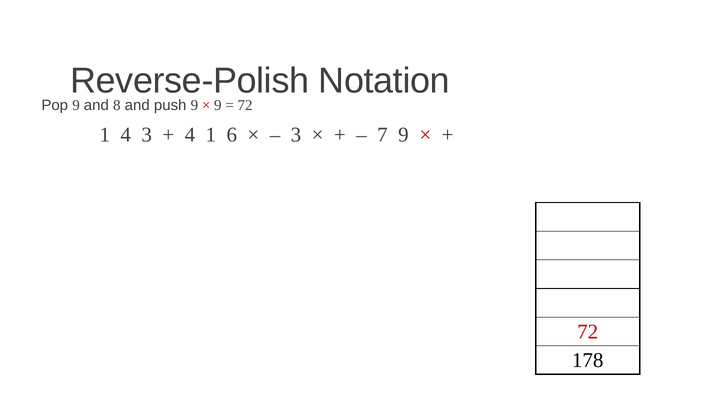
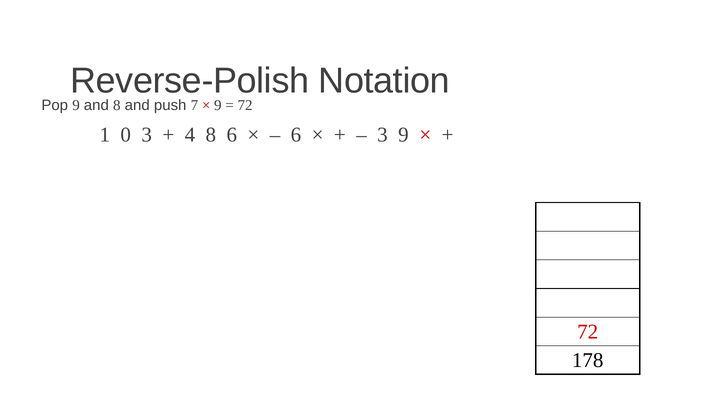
push 9: 9 -> 7 (194, 105)
1 4: 4 -> 0 (126, 135)
4 1: 1 -> 8 (211, 135)
3: 3 -> 6 (296, 135)
7: 7 -> 3 (382, 135)
